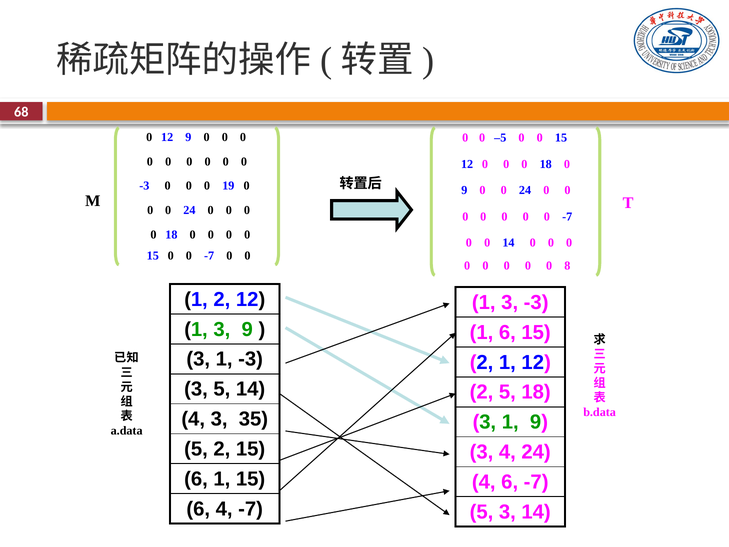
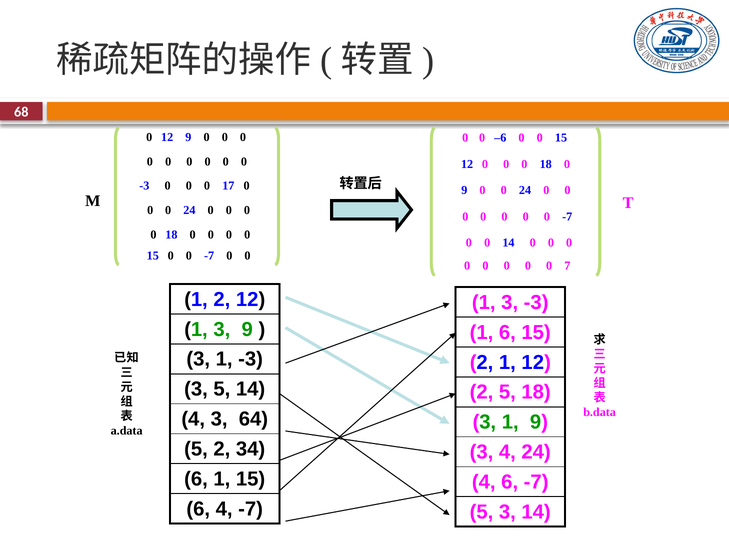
–5: –5 -> –6 (500, 138)
19: 19 -> 17 (228, 186)
8: 8 -> 7 (567, 266)
35: 35 -> 64 (253, 419)
2 15: 15 -> 34 (251, 449)
